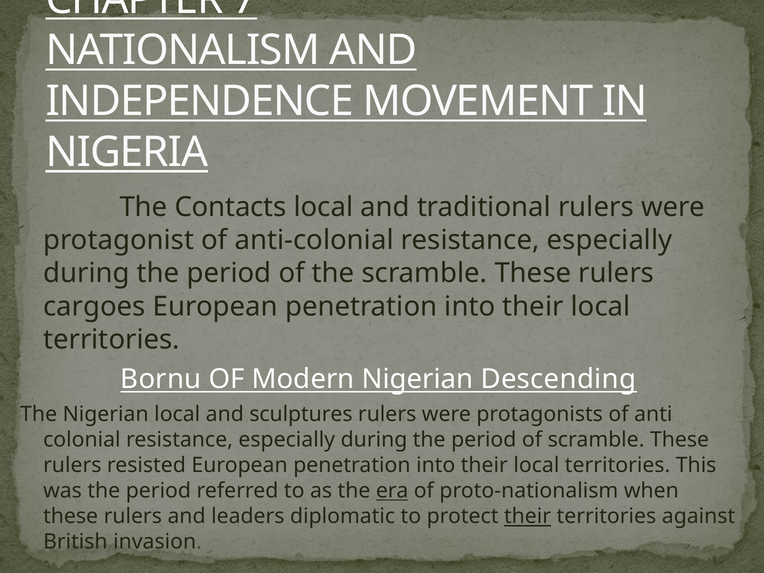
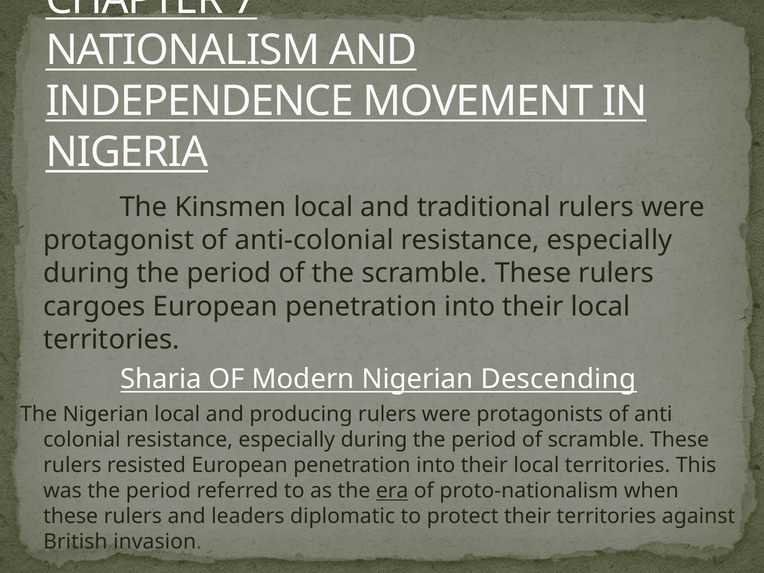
Contacts: Contacts -> Kinsmen (231, 207)
Bornu: Bornu -> Sharia (161, 379)
sculptures: sculptures -> producing (301, 414)
their underline: present -> none (528, 516)
